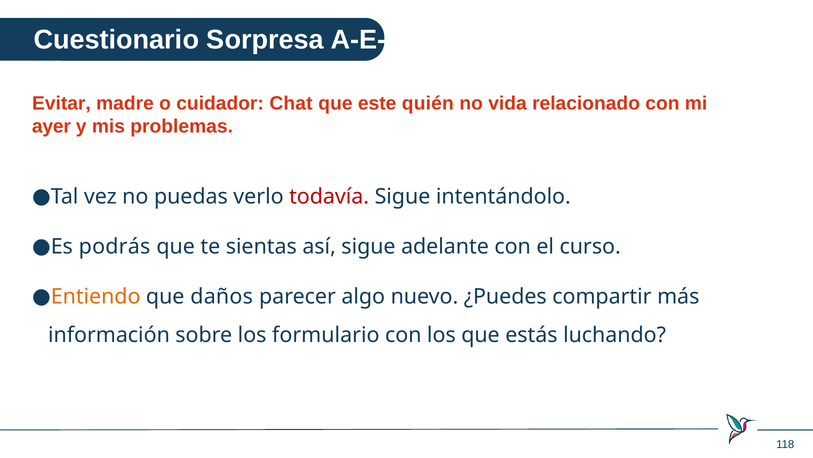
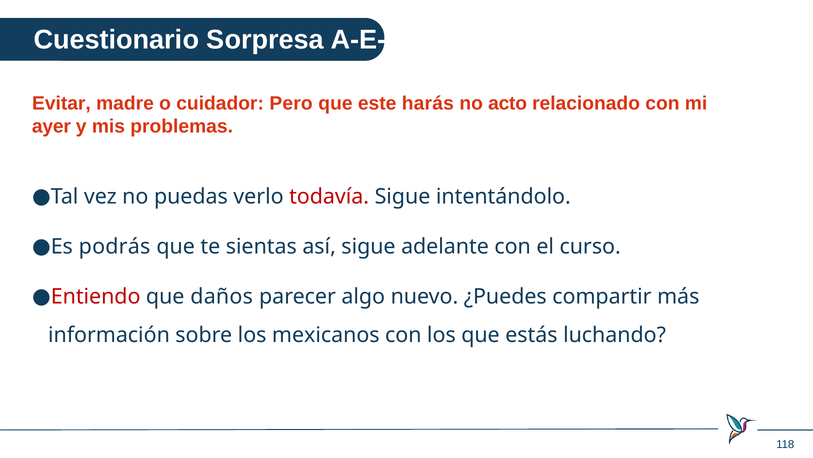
Chat: Chat -> Pero (291, 103)
quién: quién -> harás (428, 103)
vida: vida -> acto (508, 103)
Entiendo colour: orange -> red (96, 296)
formulario: formulario -> mexicanos (326, 335)
